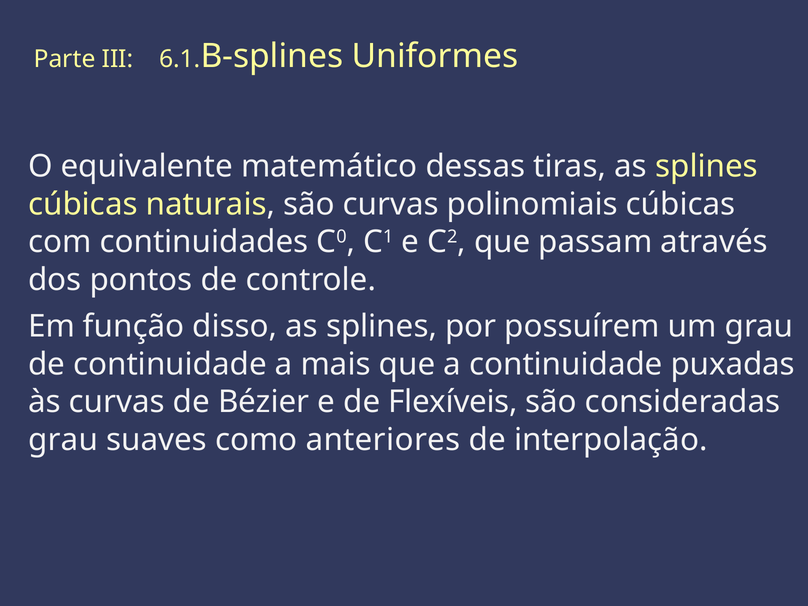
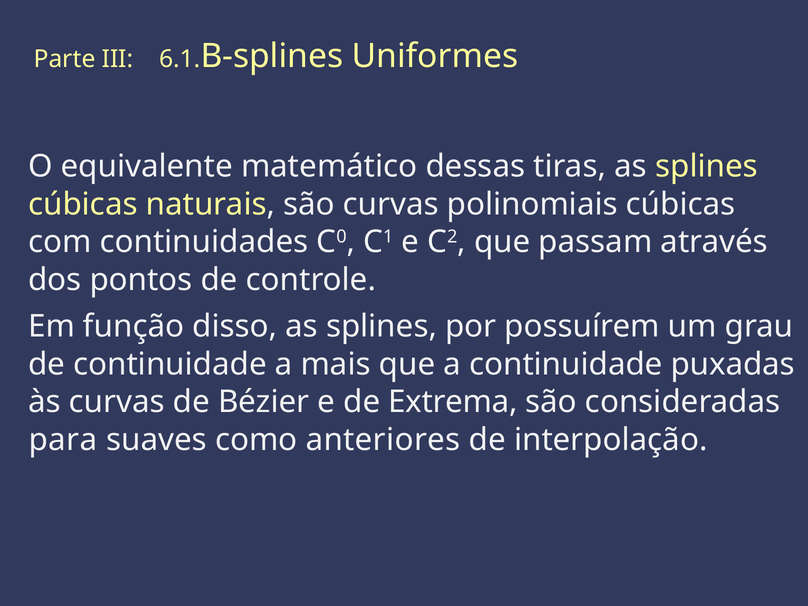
Flexíveis: Flexíveis -> Extrema (453, 402)
grau: grau -> para (63, 440)
